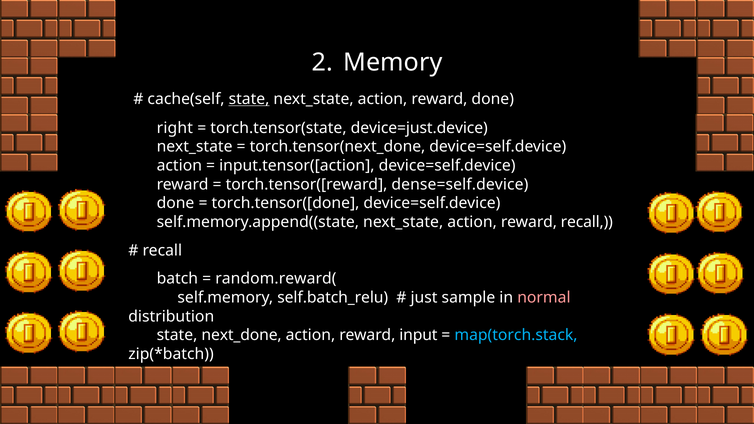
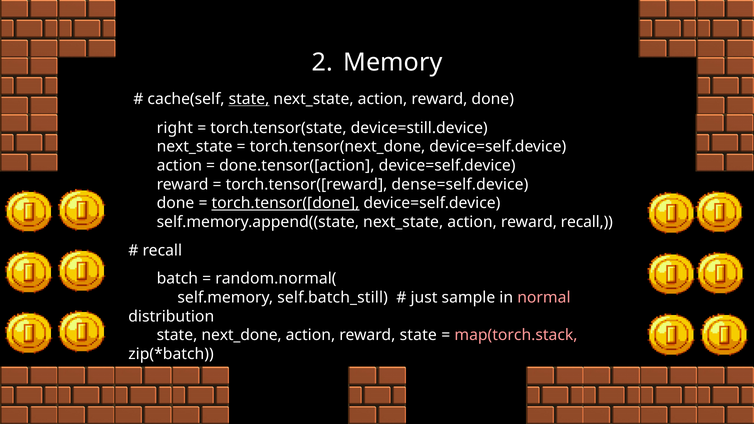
device=just.device: device=just.device -> device=still.device (419, 128)
input.tensor([action: input.tensor([action -> done.tensor([action (297, 166)
torch.tensor([done underline: none -> present (285, 203)
random.reward(: random.reward( -> random.normal( (276, 279)
self.batch_relu: self.batch_relu -> self.batch_still (333, 298)
reward input: input -> state (418, 335)
map(torch.stack colour: light blue -> pink (516, 335)
